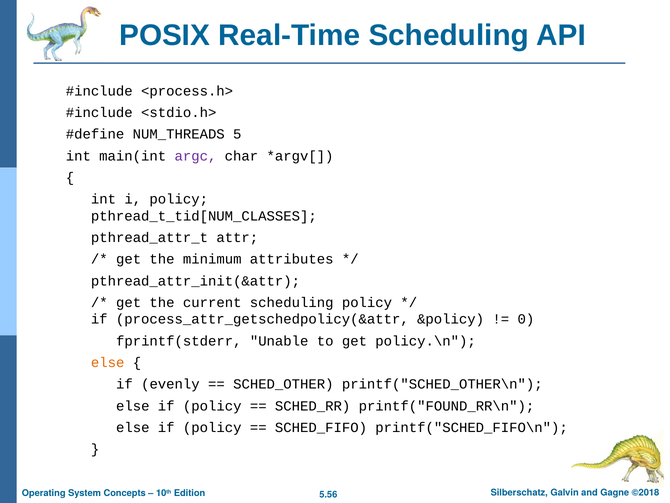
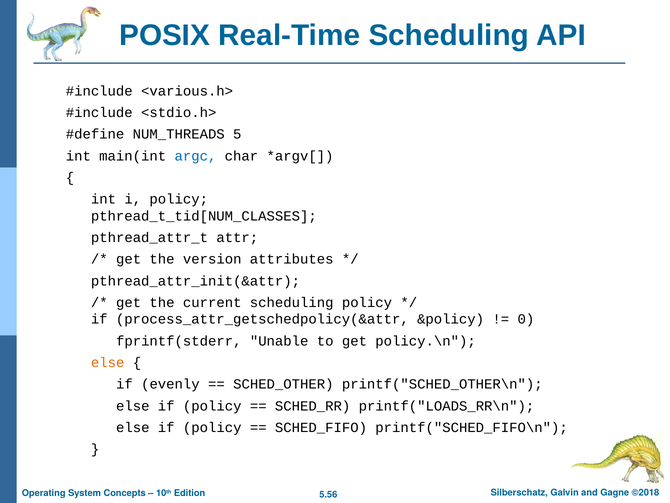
<process.h>: <process.h> -> <various.h> (187, 91)
argc colour: purple -> blue (195, 156)
minimum: minimum -> version (212, 259)
printf("FOUND_RR\n: printf("FOUND_RR\n -> printf("LOADS_RR\n (446, 406)
